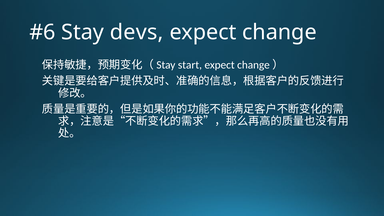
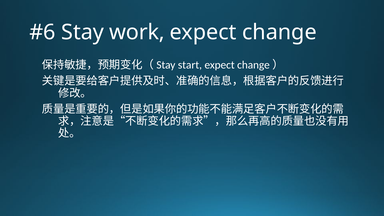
devs: devs -> work (137, 32)
